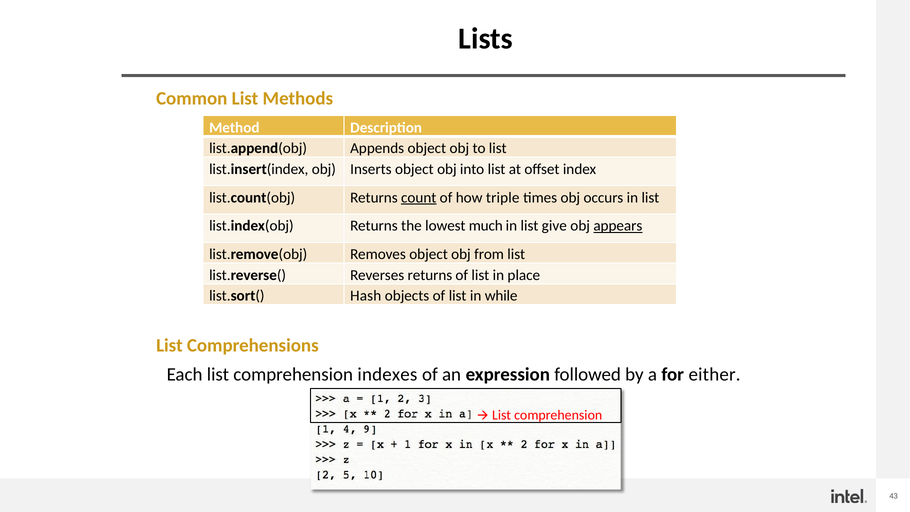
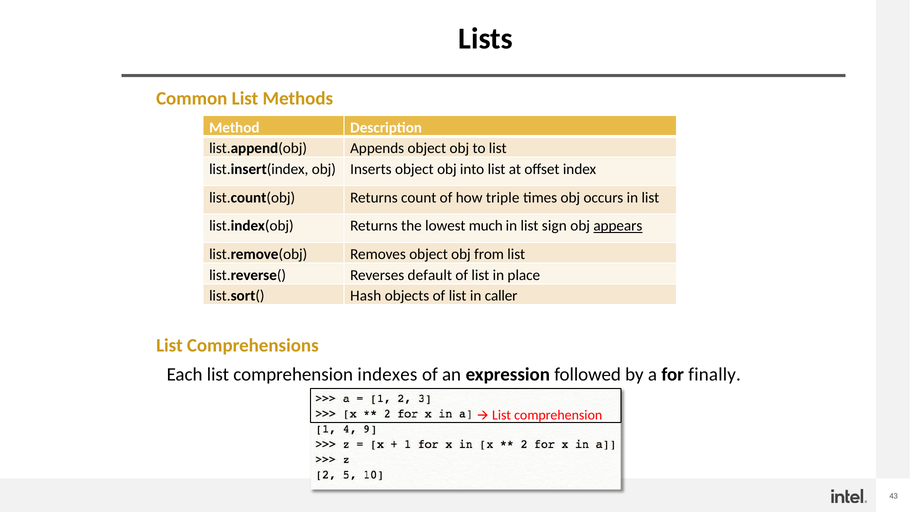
count underline: present -> none (419, 197)
give: give -> sign (554, 226)
Reverses returns: returns -> default (430, 275)
while: while -> caller (501, 296)
either: either -> finally (715, 374)
